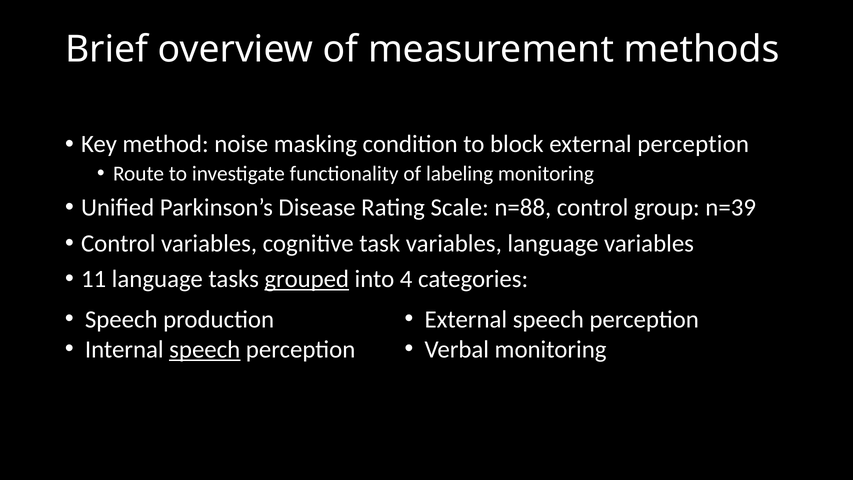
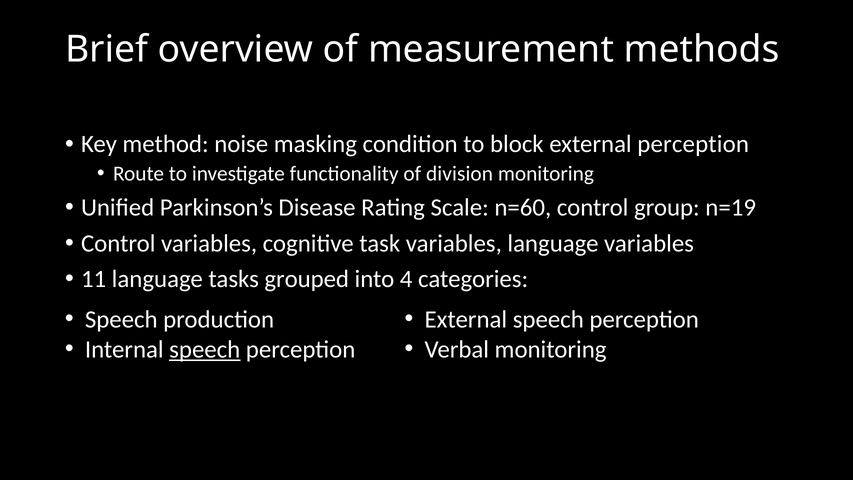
labeling: labeling -> division (460, 174)
n=88: n=88 -> n=60 (523, 207)
n=39: n=39 -> n=19 (731, 207)
grouped underline: present -> none (307, 279)
